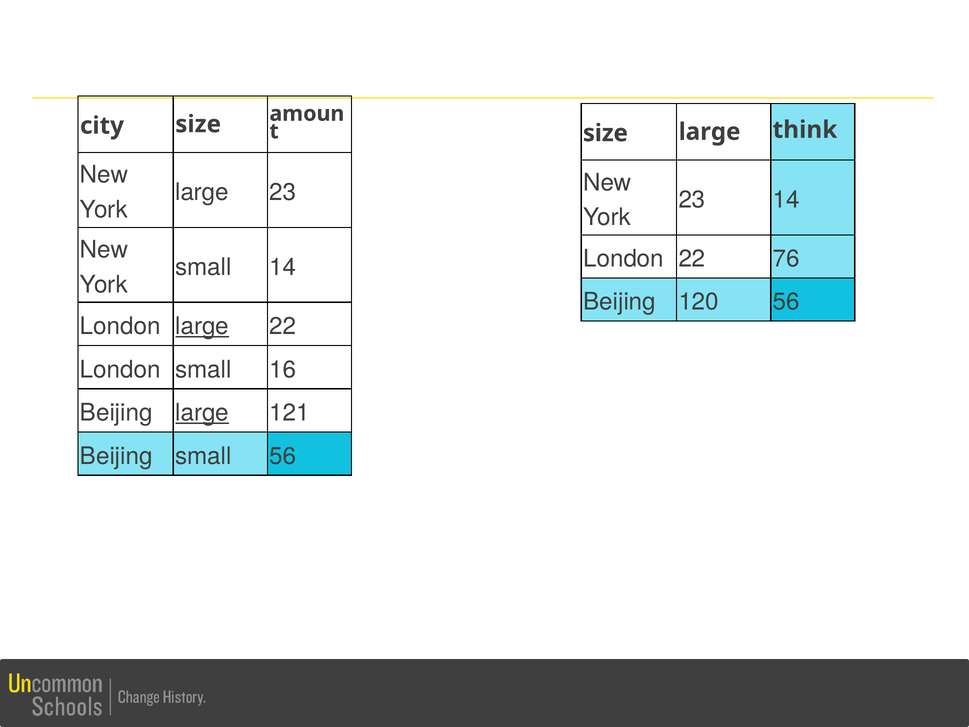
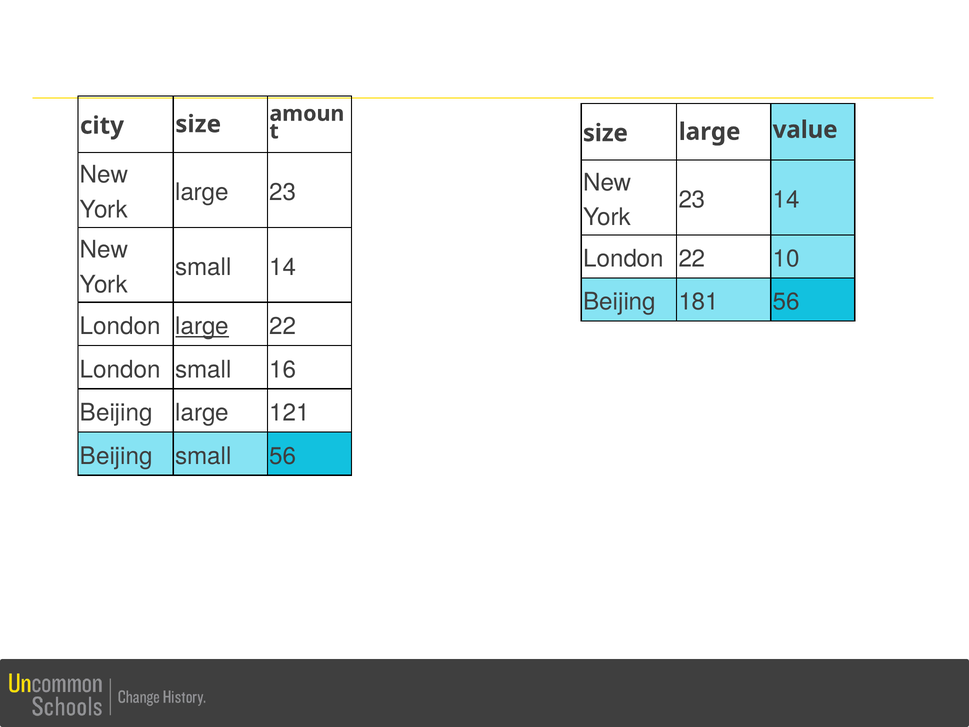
think: think -> value (805, 130)
76: 76 -> 10 (786, 259)
120: 120 -> 181 (699, 302)
large underline: present -> none (202, 413)
